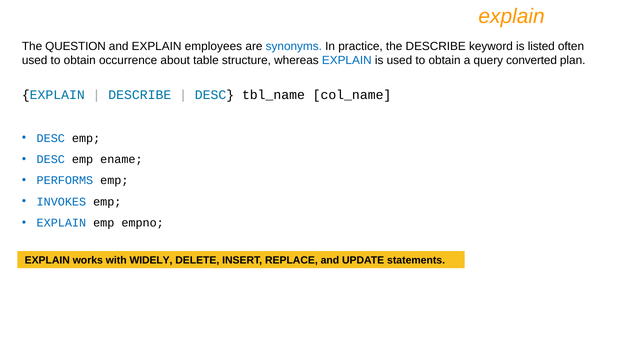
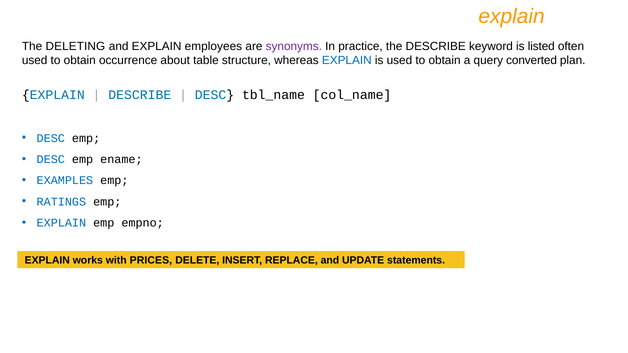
QUESTION: QUESTION -> DELETING (75, 46)
synonyms colour: blue -> purple (294, 46)
PERFORMS: PERFORMS -> EXAMPLES (65, 181)
INVOKES: INVOKES -> RATINGS (61, 202)
WIDELY: WIDELY -> PRICES (151, 261)
